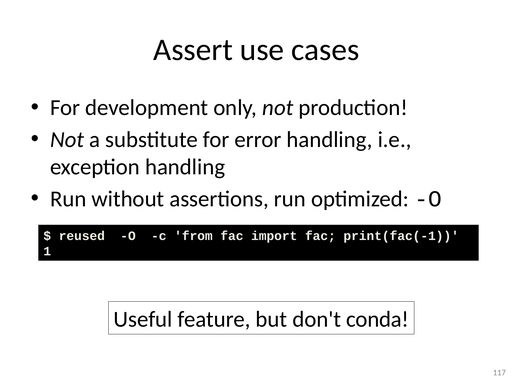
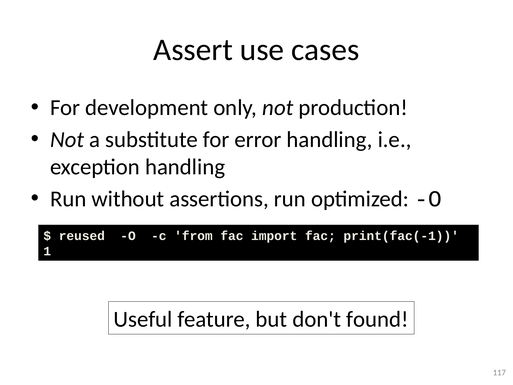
conda: conda -> found (377, 319)
